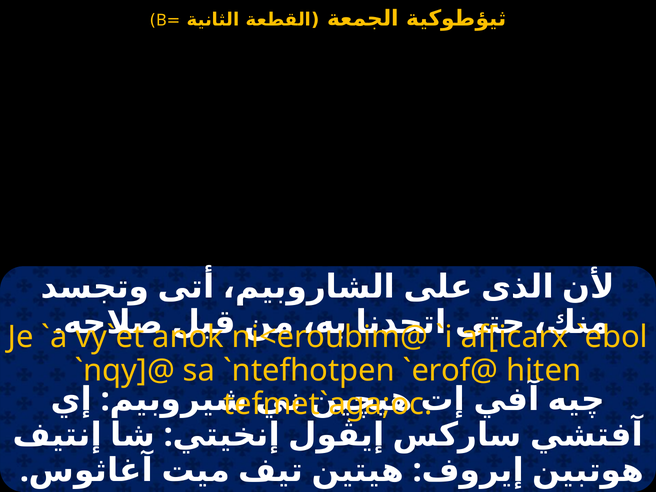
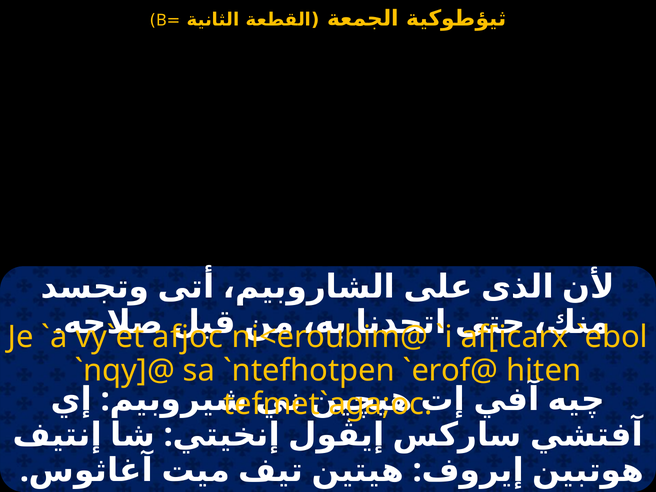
anok: anok -> afjoc (188, 337)
